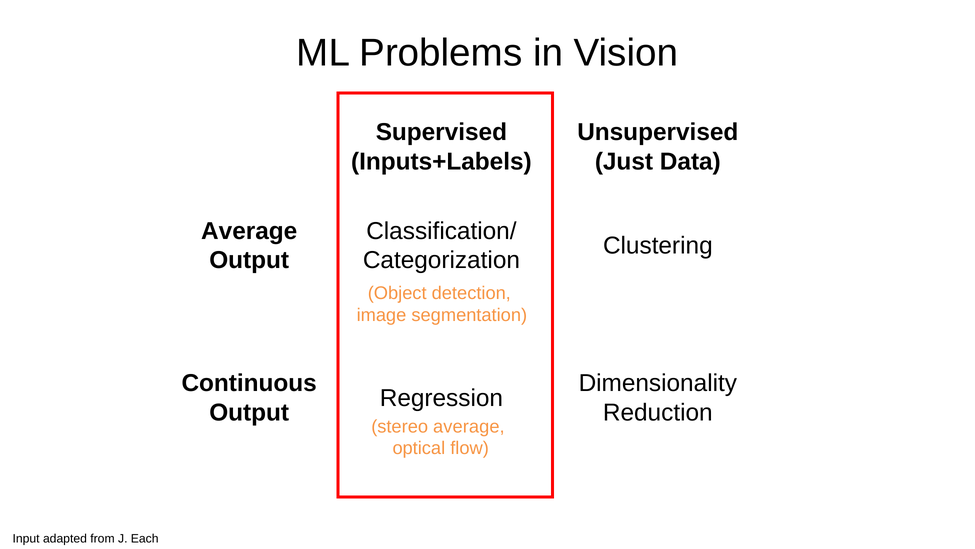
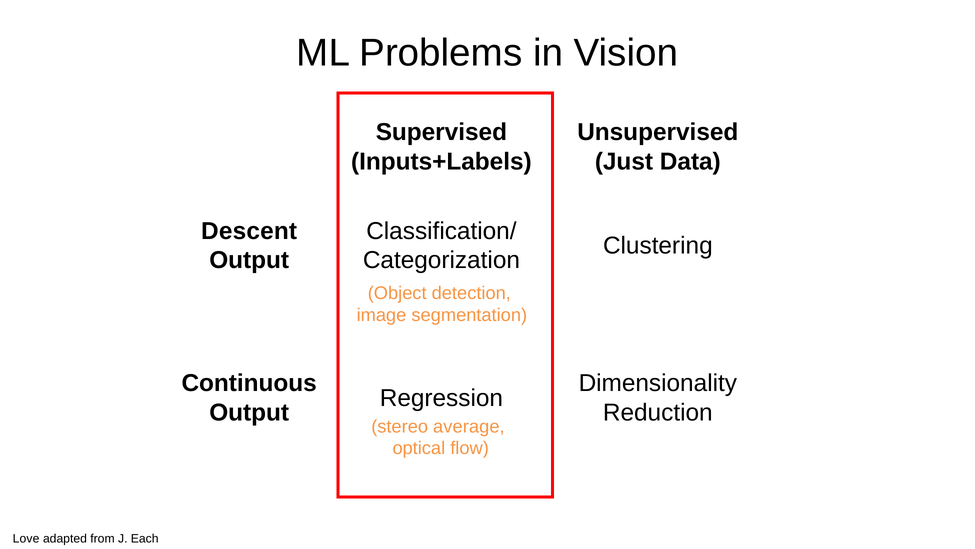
Average: Average -> Descent (249, 231)
Input: Input -> Love (26, 538)
